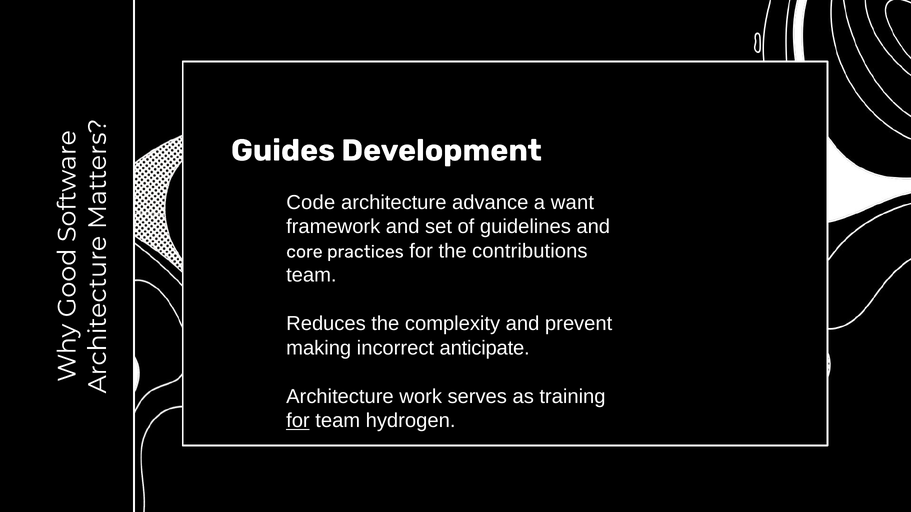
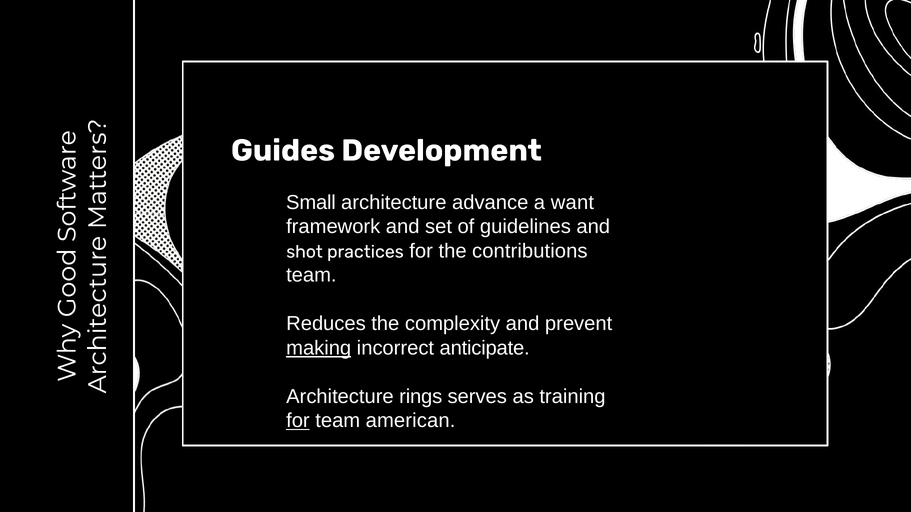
Code: Code -> Small (311, 203)
core: core -> shot (304, 252)
making underline: none -> present (319, 348)
work: work -> rings (421, 397)
hydrogen: hydrogen -> american (411, 421)
